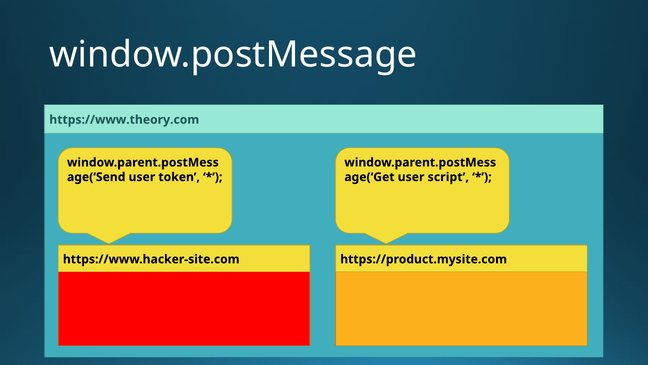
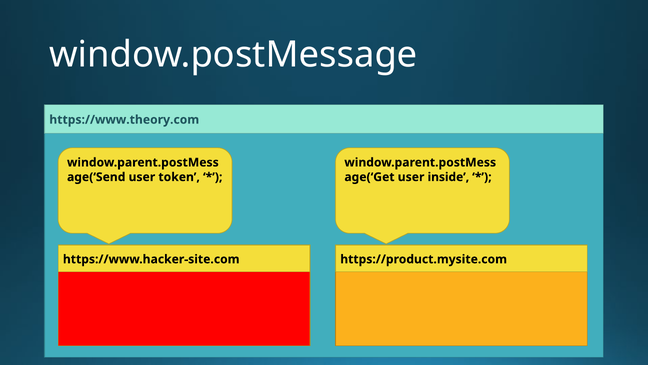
script: script -> inside (448, 177)
